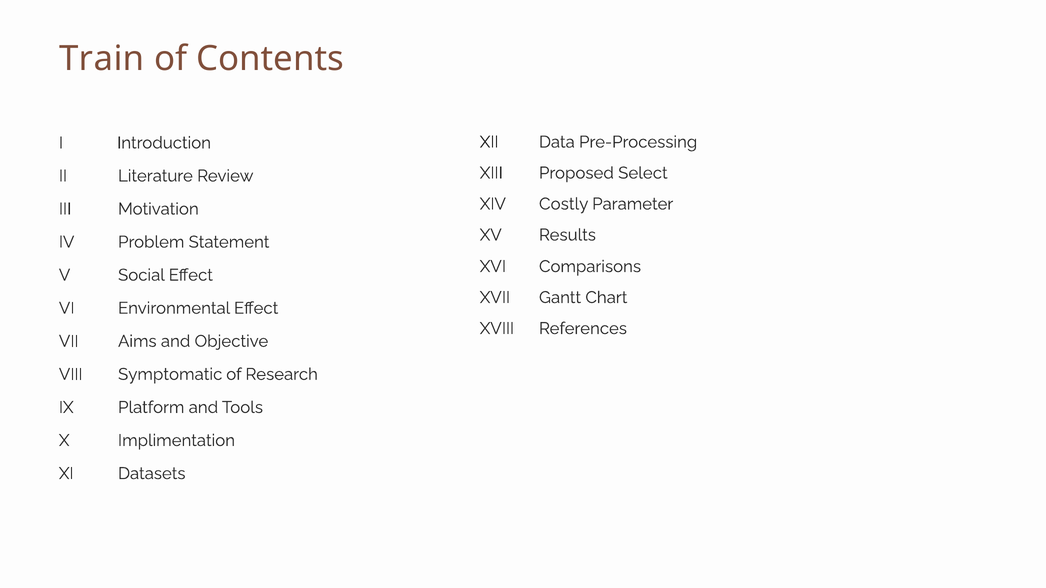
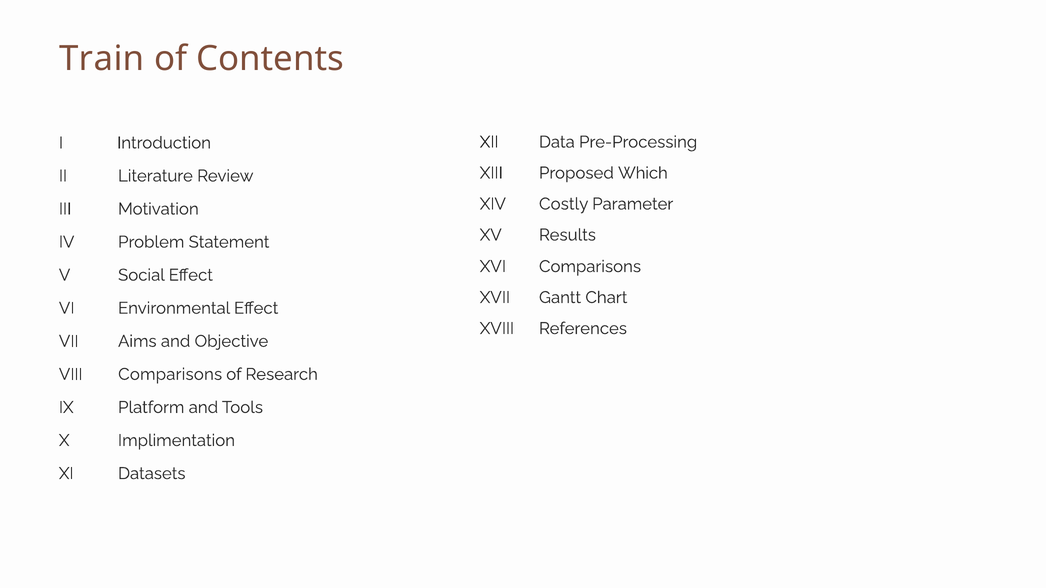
Select: Select -> Which (643, 173)
Symptomatic: Symptomatic -> Comparisons (170, 375)
